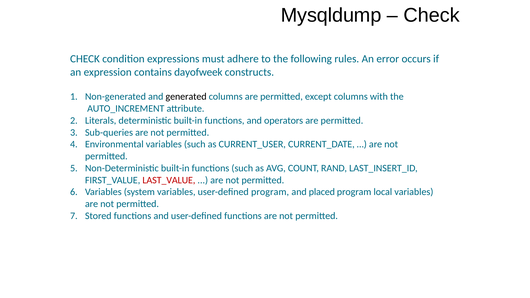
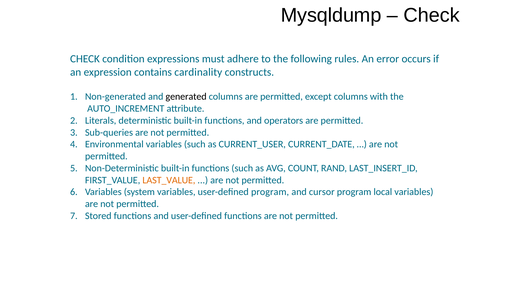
dayofweek: dayofweek -> cardinality (198, 72)
LAST_VALUE colour: red -> orange (169, 180)
placed: placed -> cursor (322, 192)
